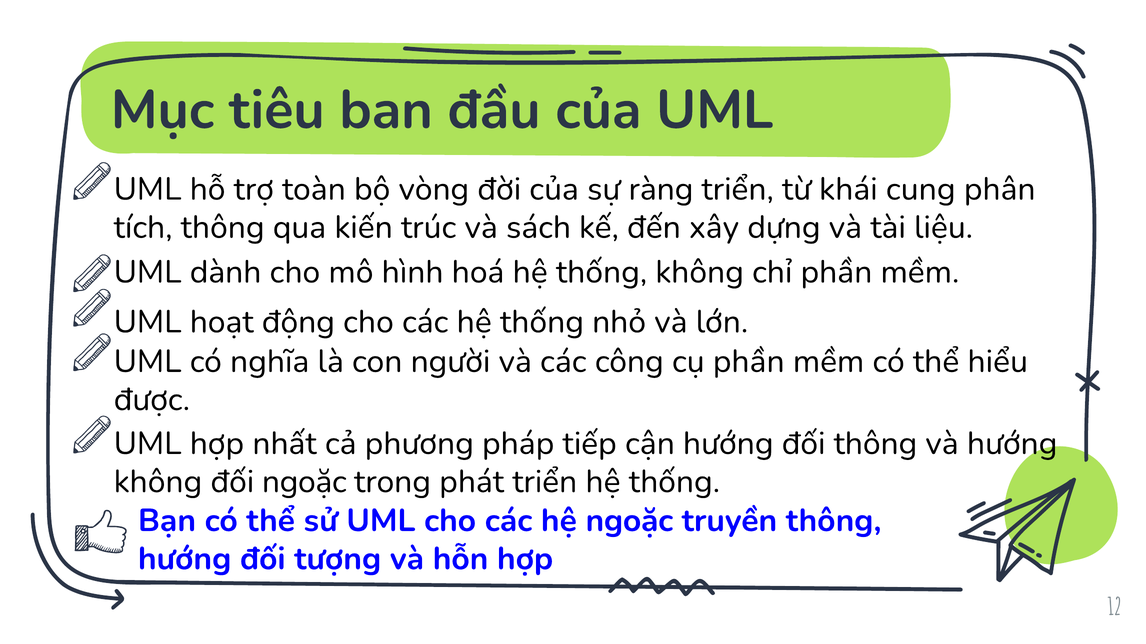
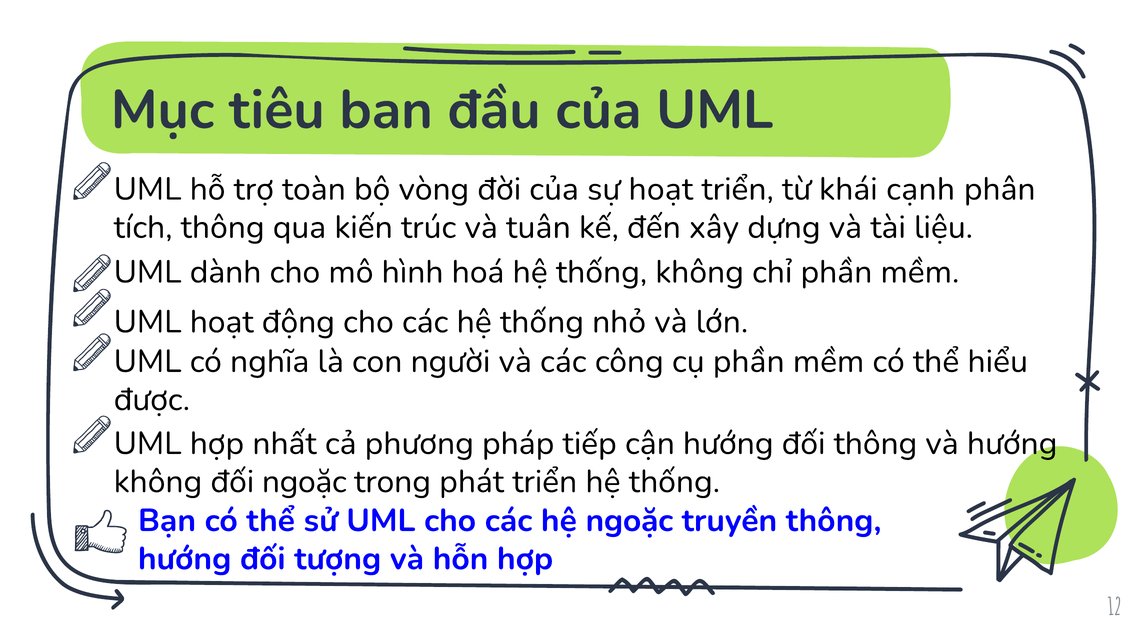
sự ràng: ràng -> hoạt (661, 189)
cung: cung -> cạnh (921, 189)
sách: sách -> tuân (538, 227)
